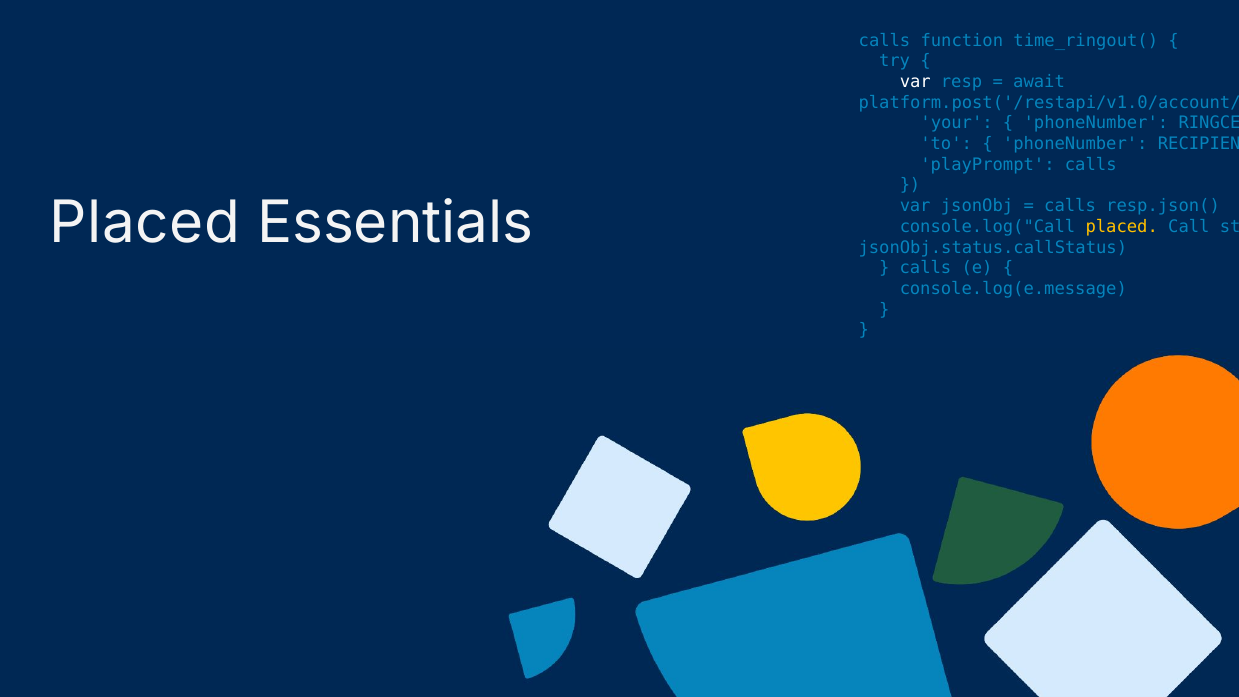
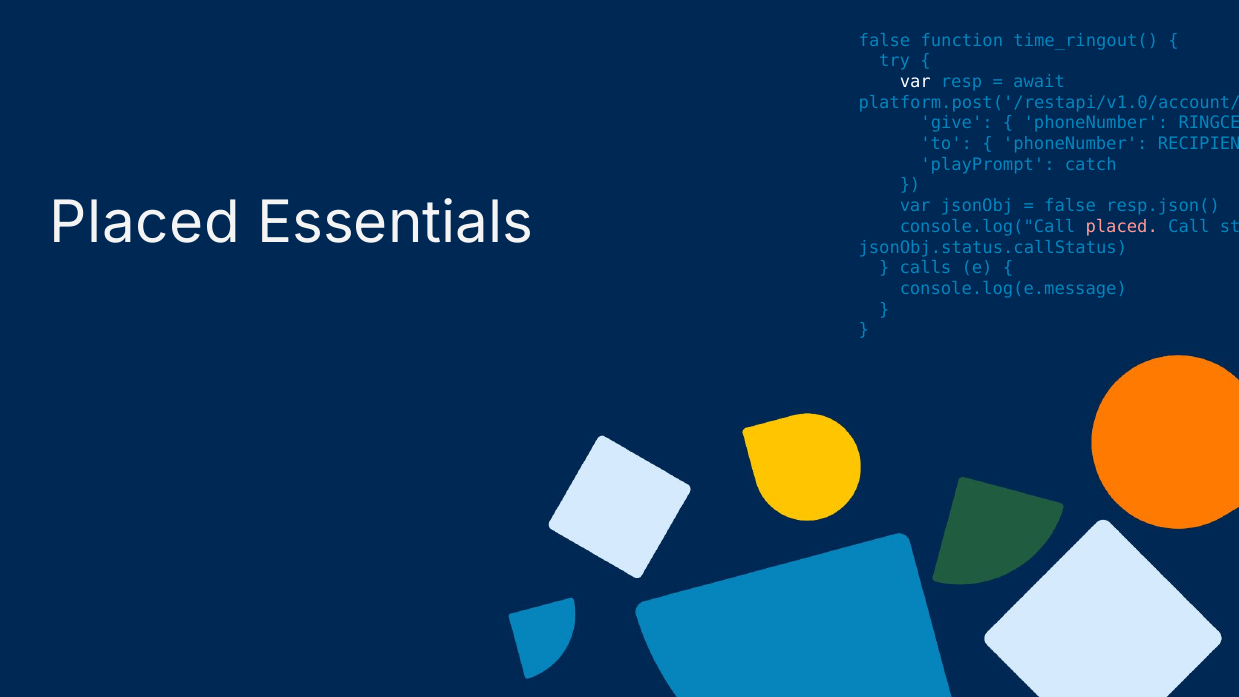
calls: calls -> false (884, 41)
your: your -> give (957, 123)
playPrompt calls: calls -> catch (1091, 165)
calls: calls -> false (1070, 206)
placed colour: yellow -> pink (1122, 227)
